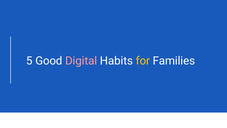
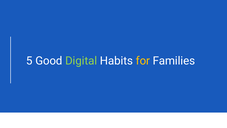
Digital colour: pink -> light green (81, 61)
